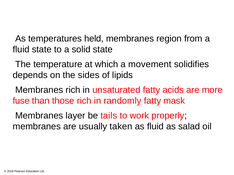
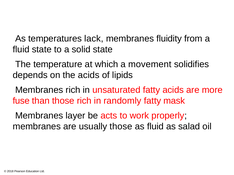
held: held -> lack (94, 39)
region: region -> fluidity (169, 39)
the sides: sides -> acids (89, 75)
tails: tails -> acts (109, 116)
usually taken: taken -> those (121, 127)
